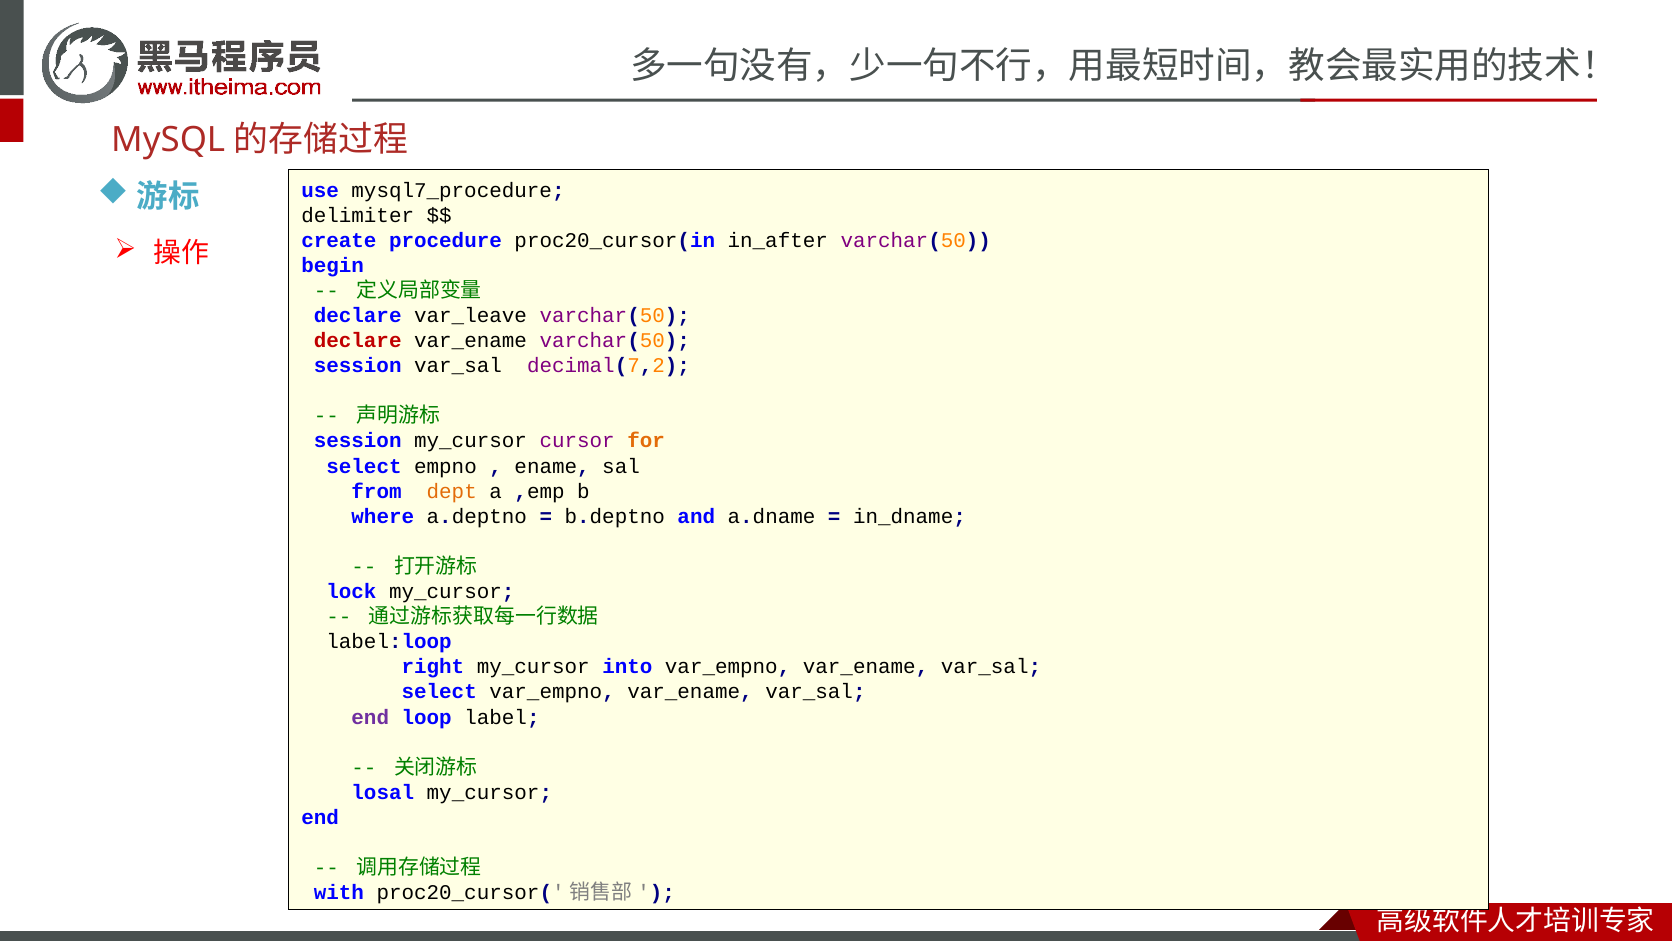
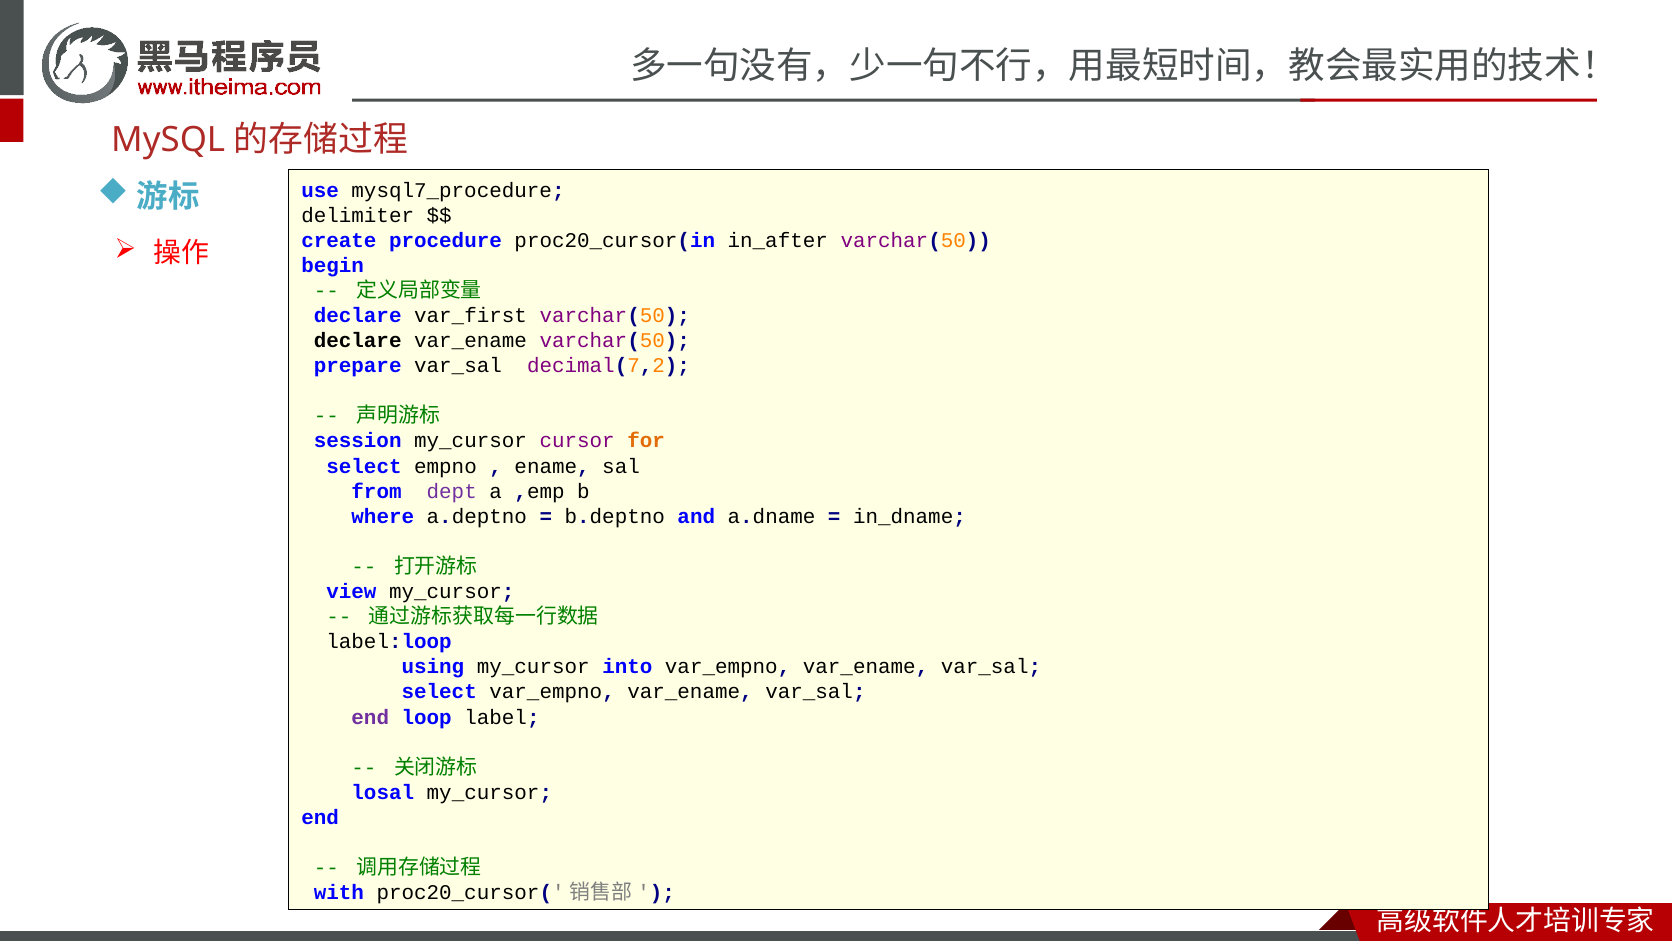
var_leave: var_leave -> var_first (471, 315)
declare colour: red -> black (358, 341)
session: session -> prepare (358, 366)
dept colour: orange -> purple (452, 491)
lock: lock -> view (351, 591)
right: right -> using (433, 667)
